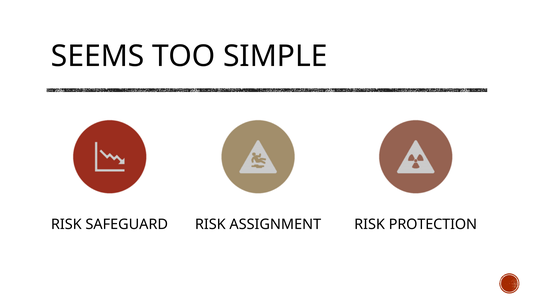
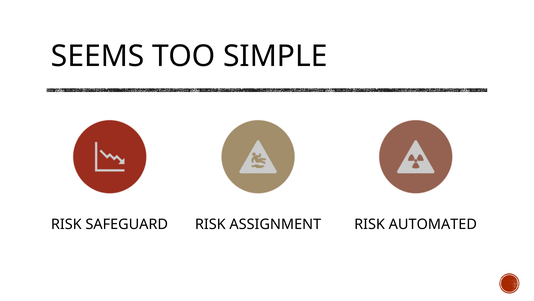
PROTECTION: PROTECTION -> AUTOMATED (433, 224)
